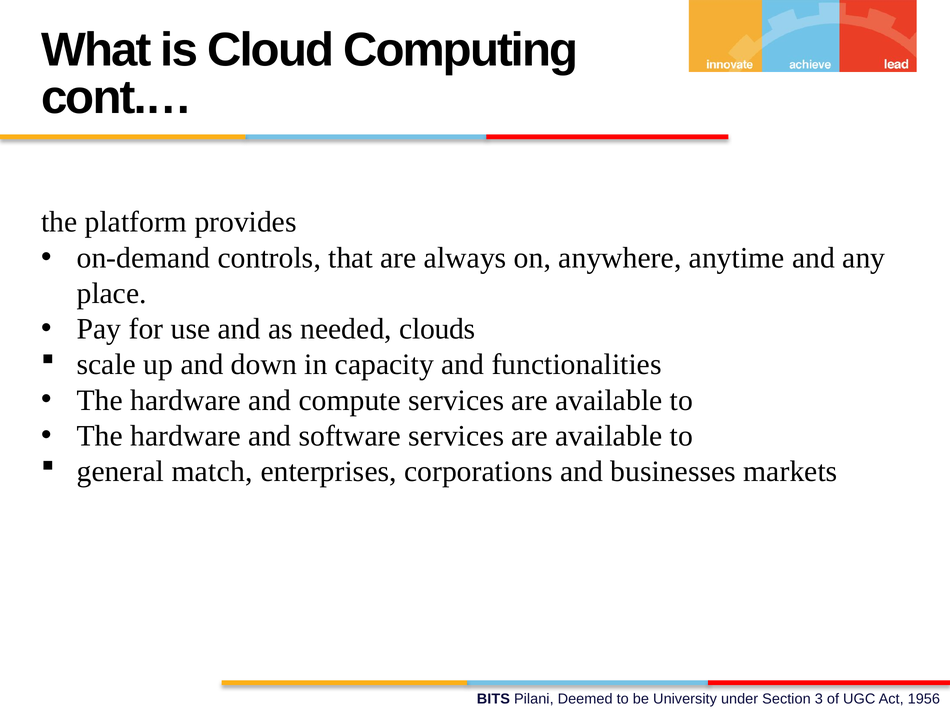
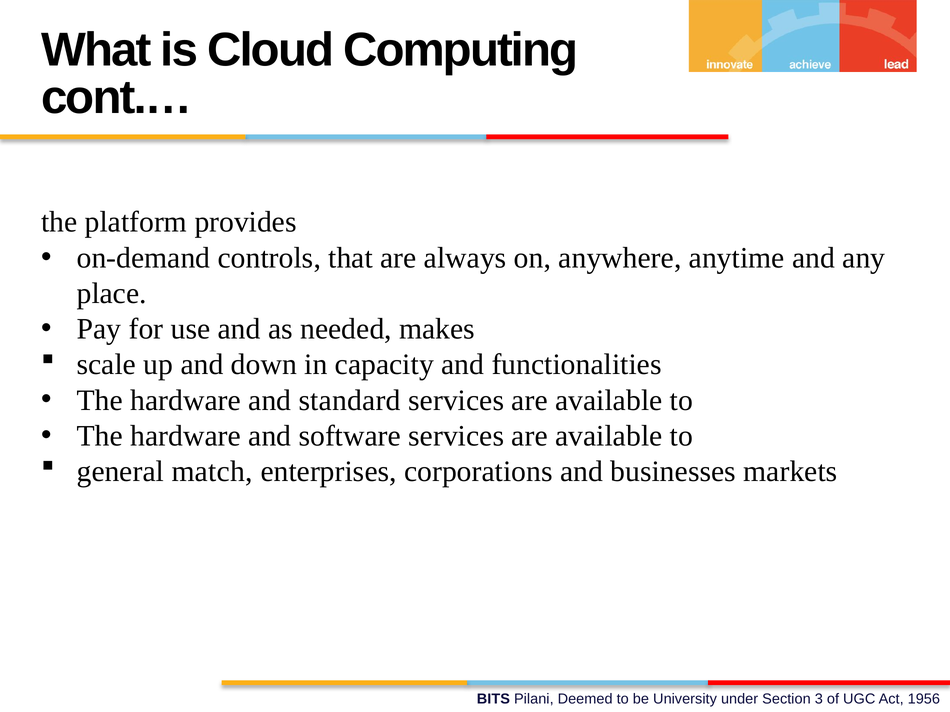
clouds: clouds -> makes (437, 329)
compute: compute -> standard (350, 401)
